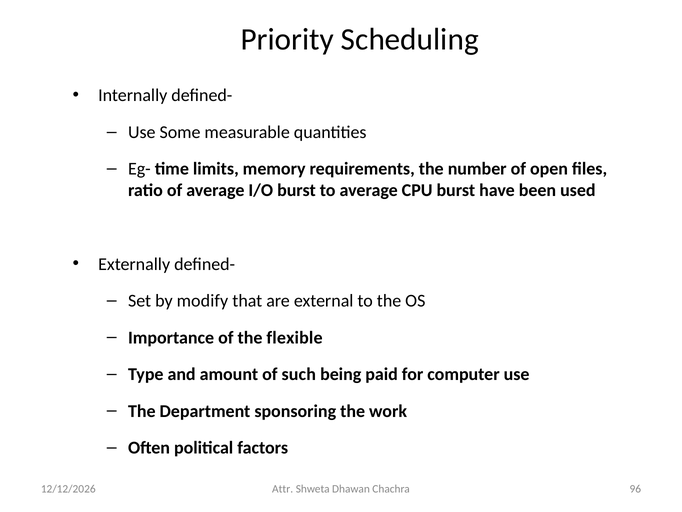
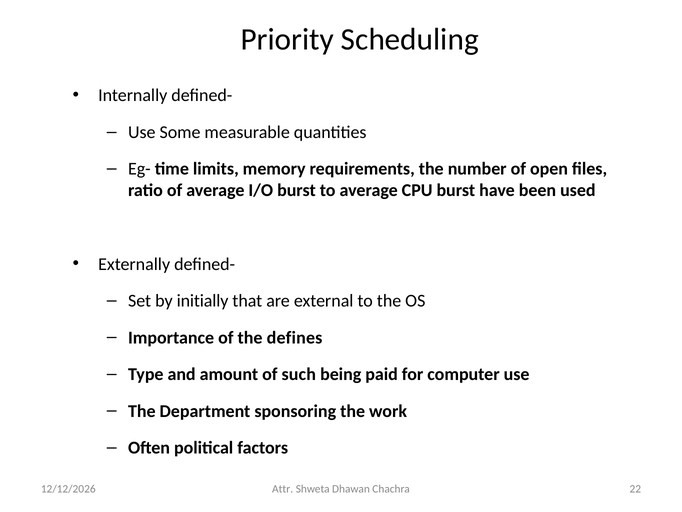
modify: modify -> initially (203, 301)
flexible: flexible -> defines (295, 337)
96: 96 -> 22 (635, 488)
